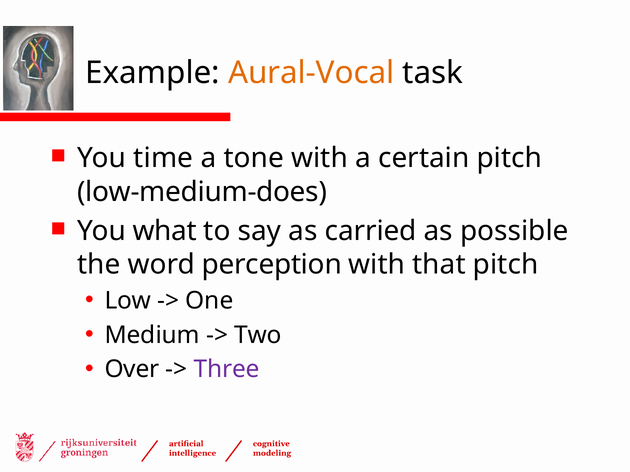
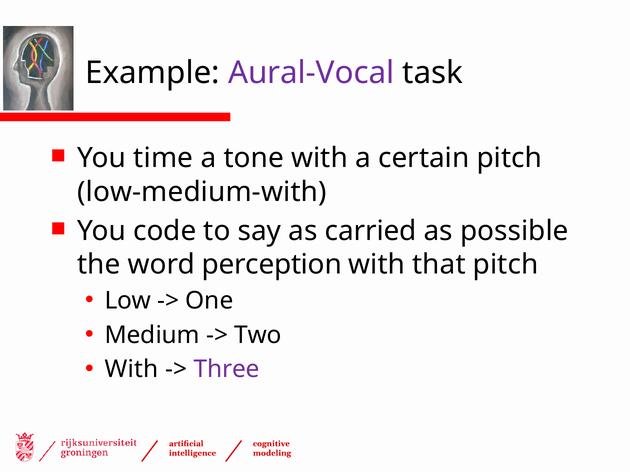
Aural-Vocal colour: orange -> purple (311, 73)
low-medium-does: low-medium-does -> low-medium-with (202, 192)
what: what -> code (165, 231)
Over: Over -> With (132, 370)
